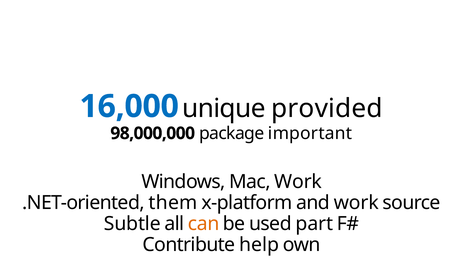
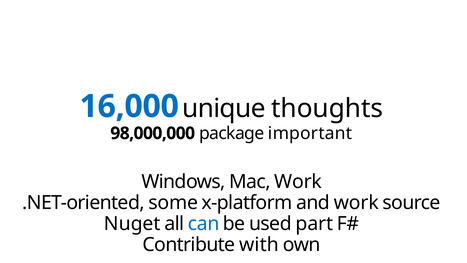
provided: provided -> thoughts (327, 108)
them: them -> some (173, 203)
Subtle: Subtle -> Nuget (132, 224)
can colour: orange -> blue (204, 224)
help: help -> with (259, 245)
